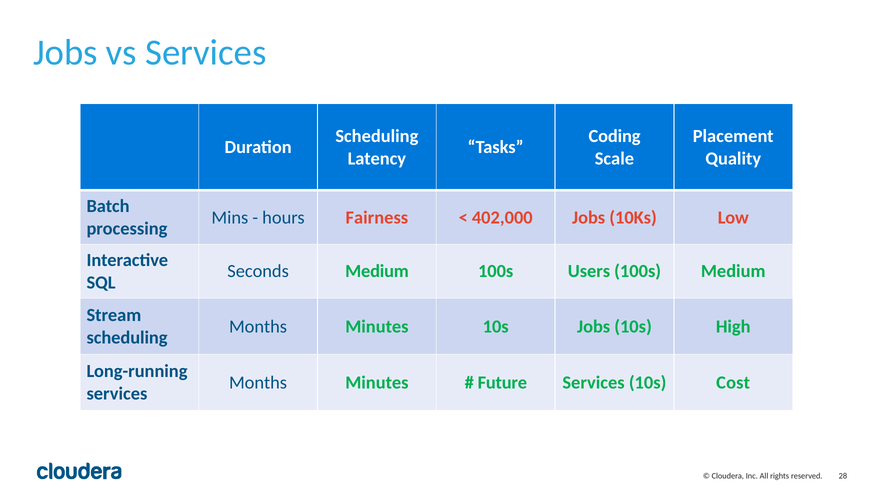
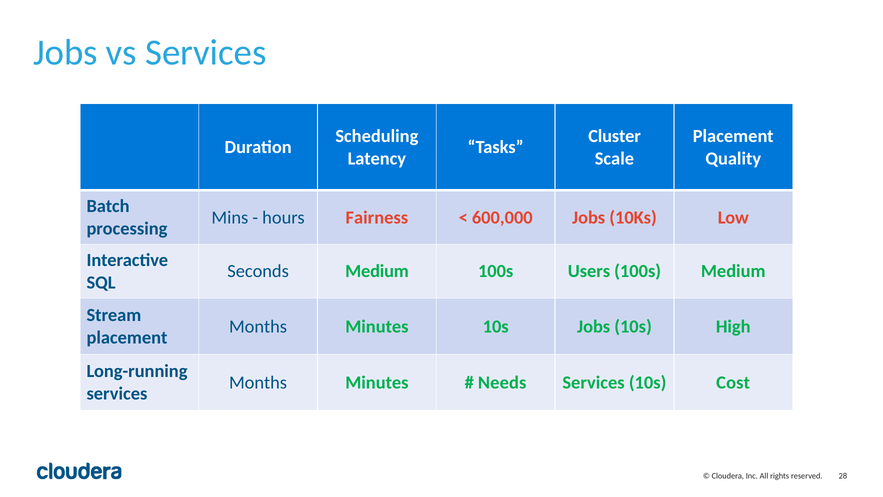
Coding: Coding -> Cluster (615, 136)
402,000: 402,000 -> 600,000 (502, 217)
scheduling: scheduling -> placement (127, 338)
Future: Future -> Needs (502, 382)
